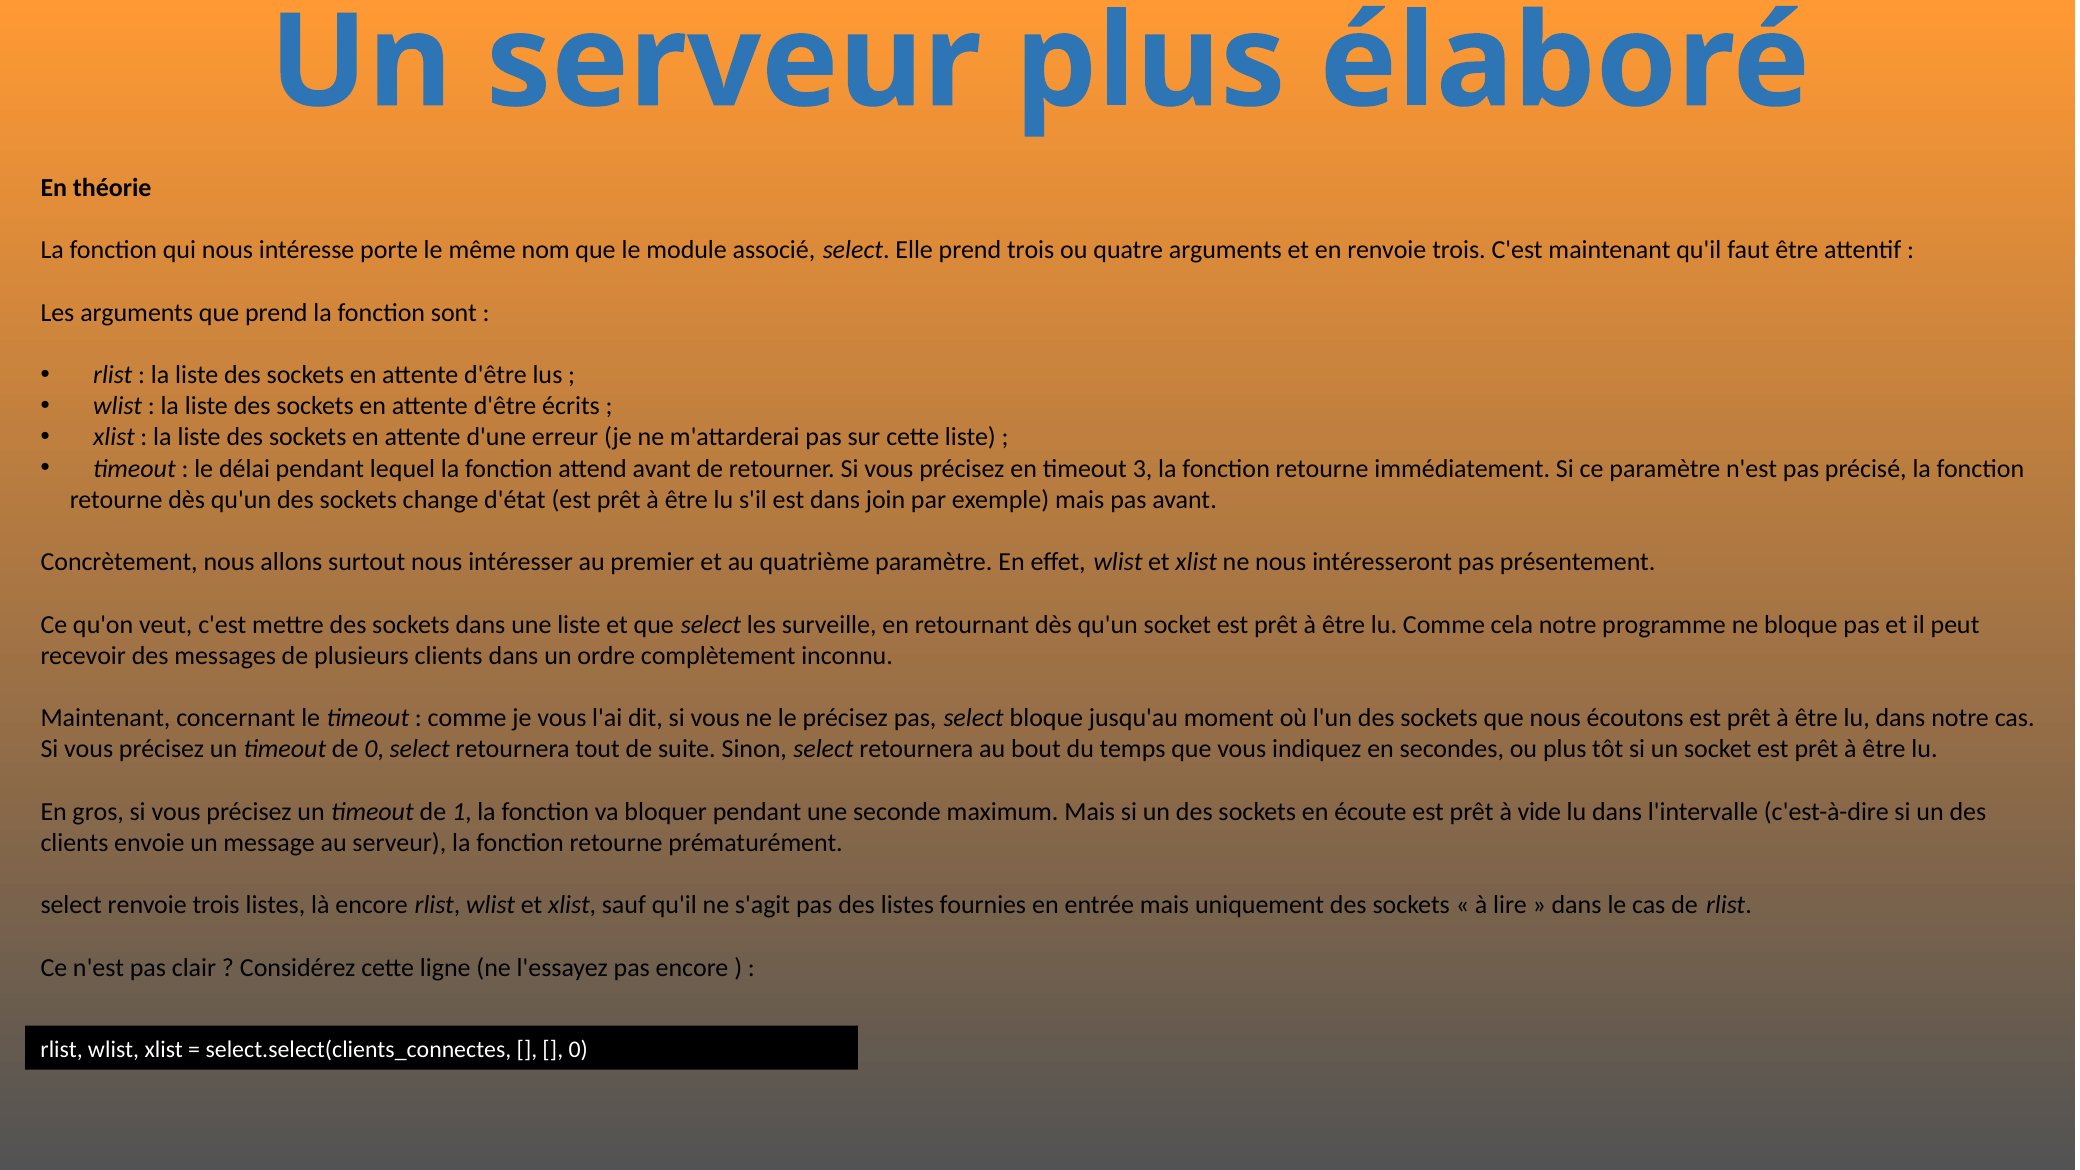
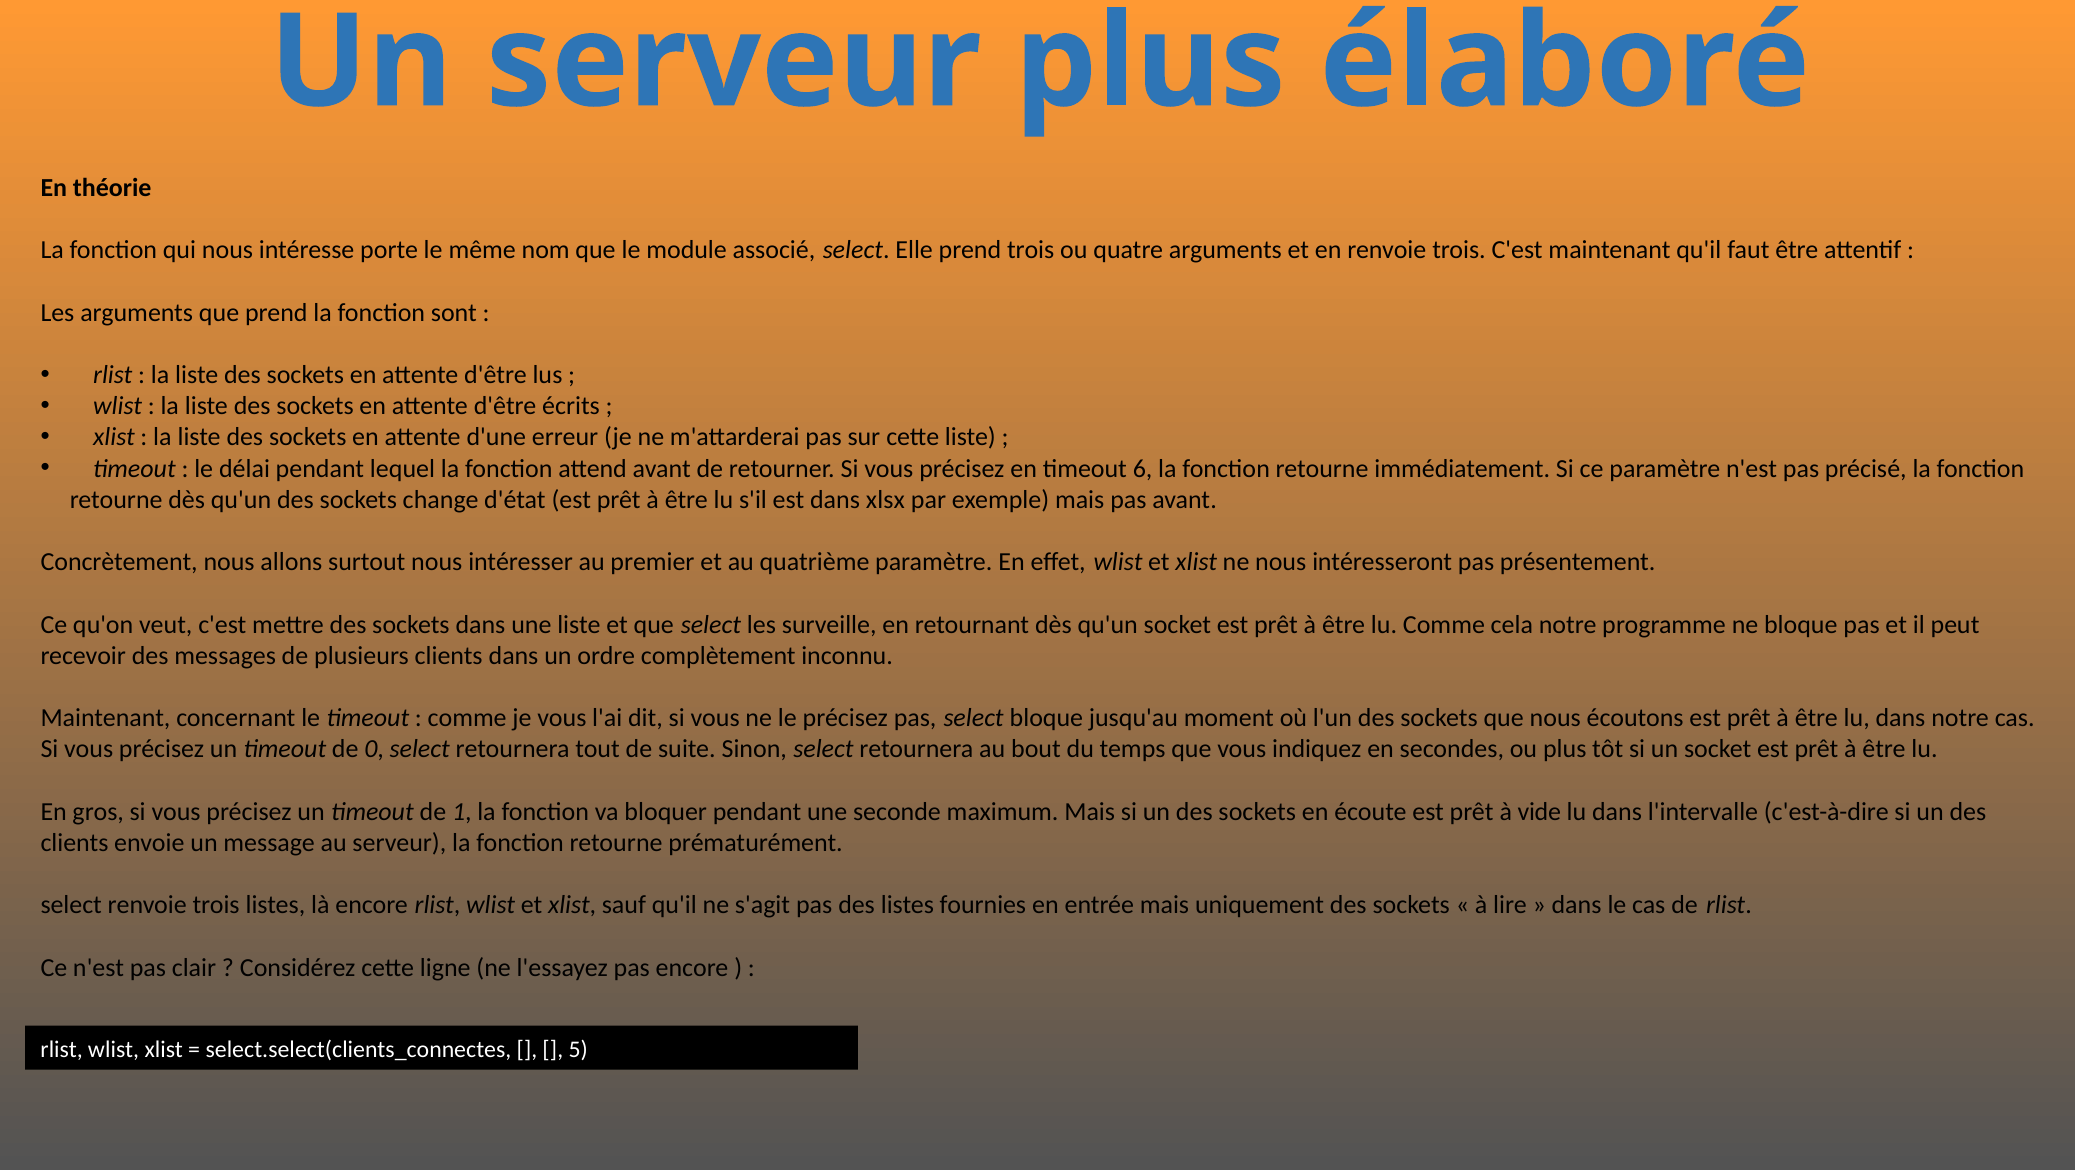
3: 3 -> 6 (1143, 468)
join: join -> xlsx (885, 500)
0: 0 -> 5 (578, 1049)
